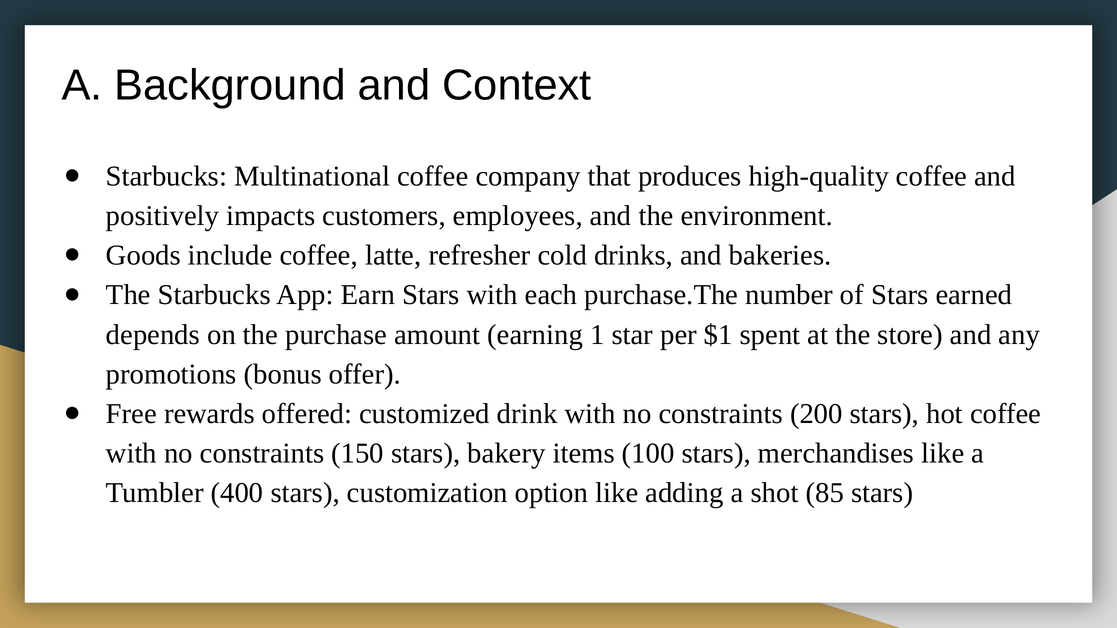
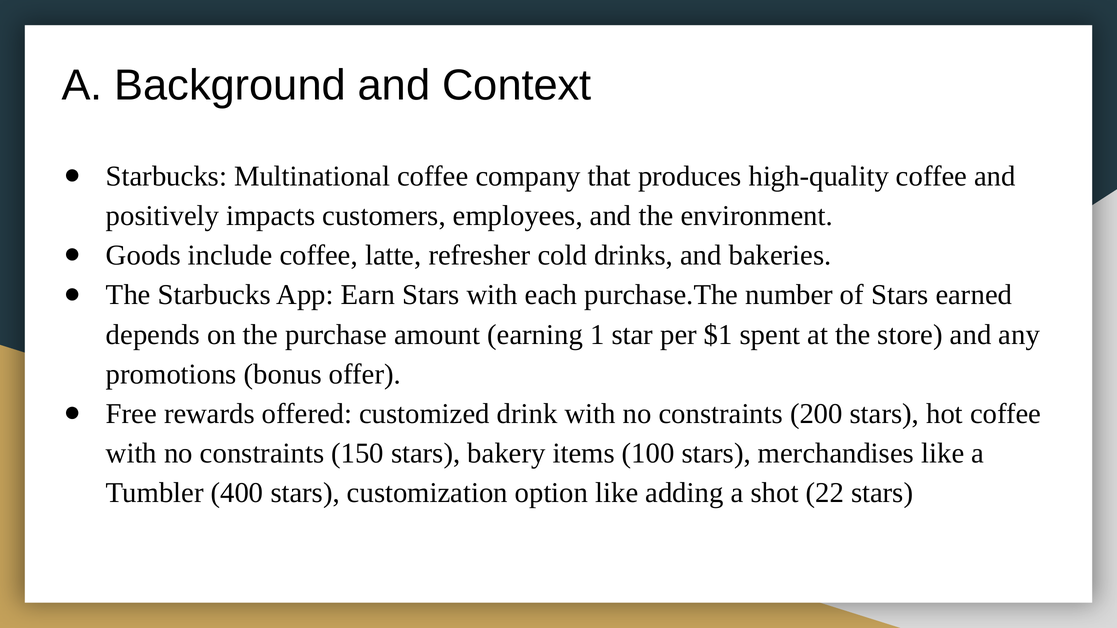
85: 85 -> 22 (825, 493)
